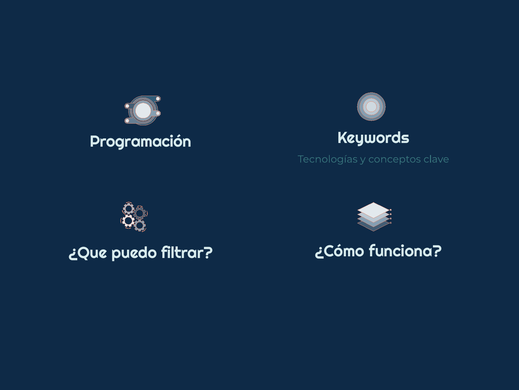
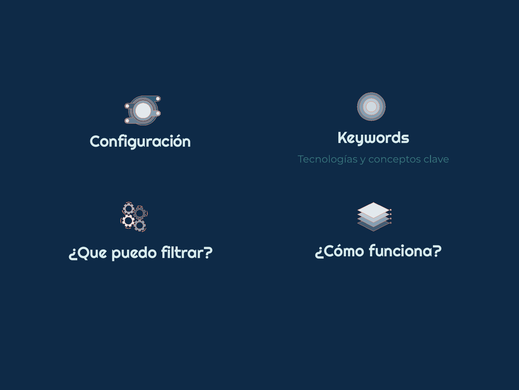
Programación: Programación -> Configuración (141, 141)
